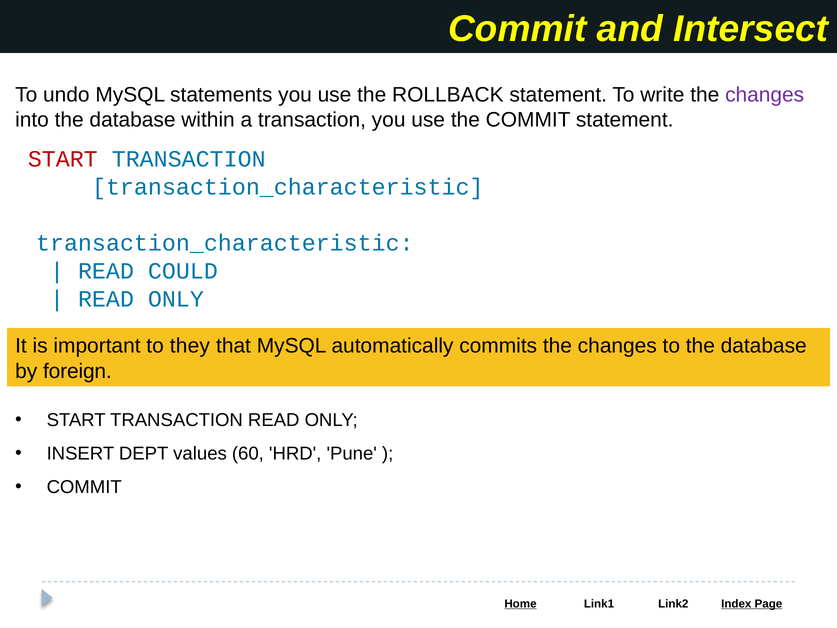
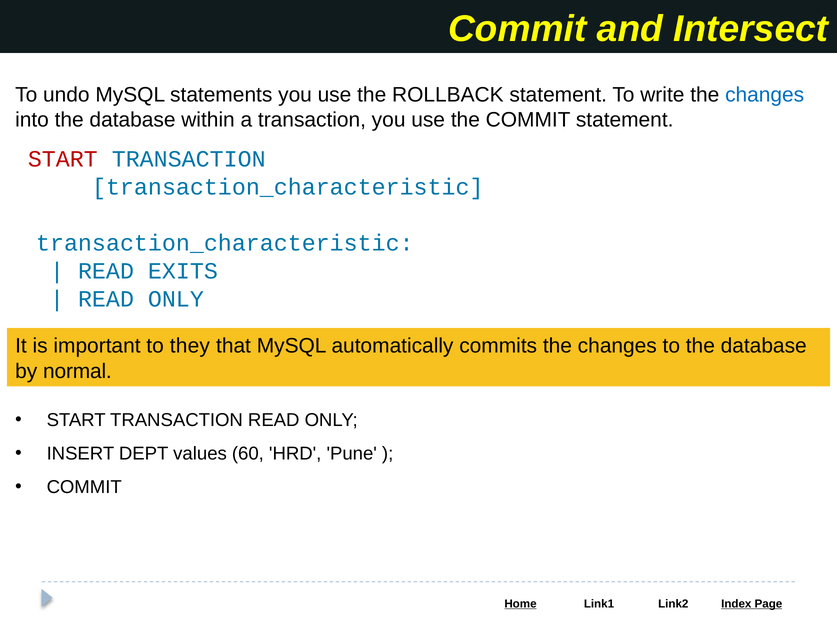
changes colour: purple -> blue (765, 95)
COULD: COULD -> EXITS (183, 271)
foreign: foreign -> normal (77, 371)
